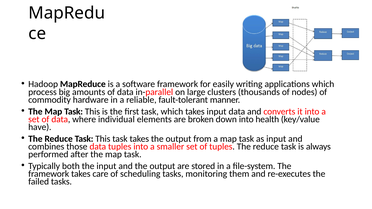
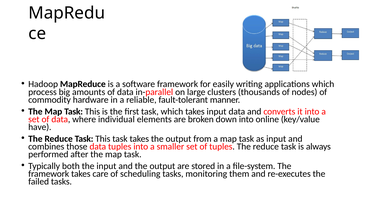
health: health -> online (267, 119)
